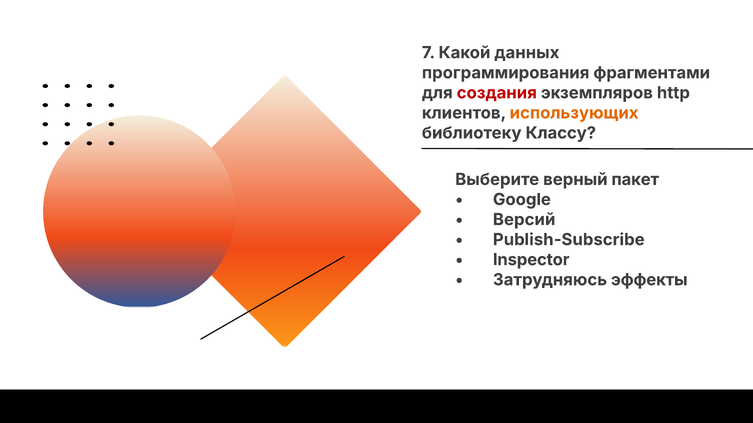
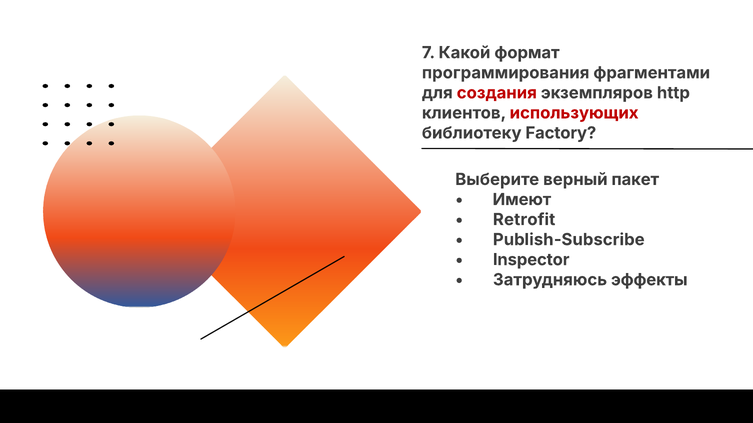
данных: данных -> формат (527, 53)
использующих colour: orange -> red (574, 113)
Классу: Классу -> Factory (561, 133)
Google: Google -> Имеют (522, 200)
Версий: Версий -> Retrofit (524, 220)
